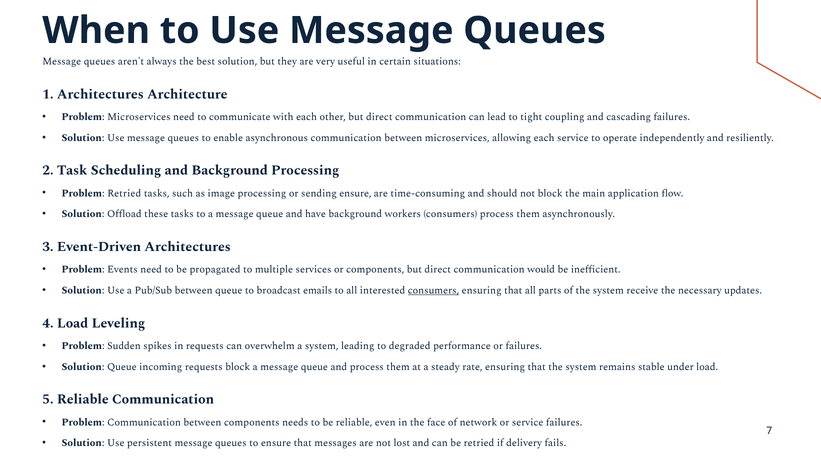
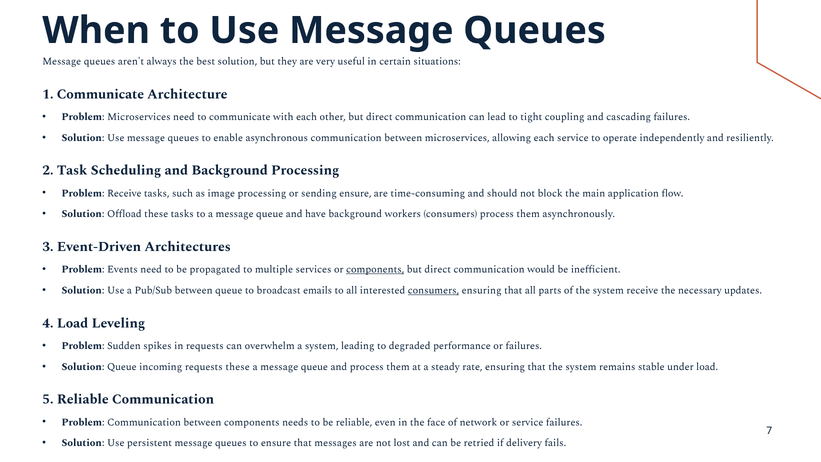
1 Architectures: Architectures -> Communicate (100, 94)
Problem Retried: Retried -> Receive (124, 193)
components underline: none -> present (375, 269)
requests block: block -> these (238, 367)
